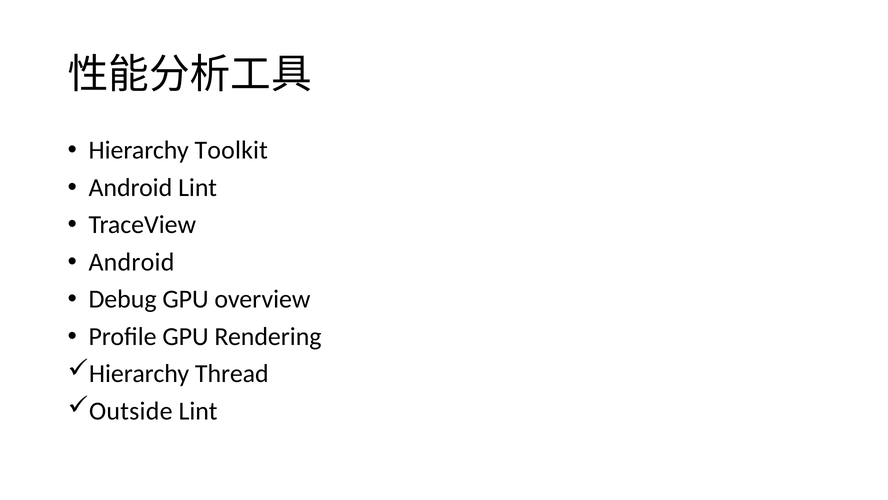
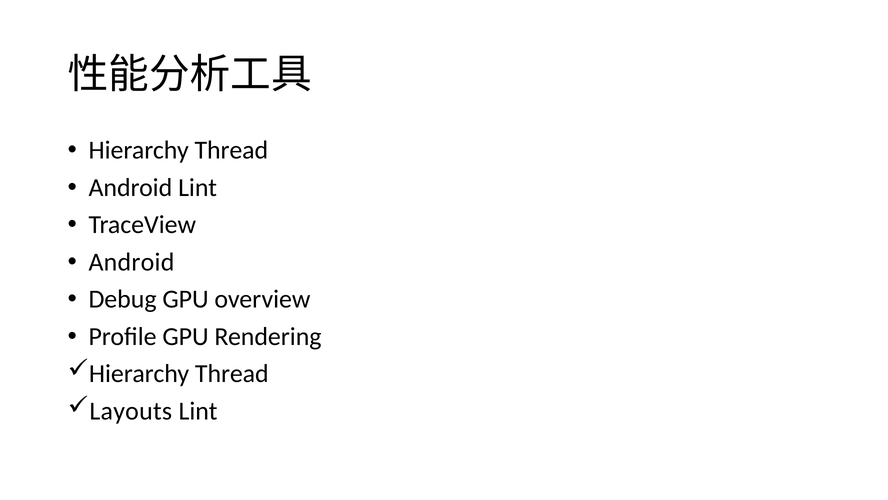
Toolkit: Toolkit -> Thread (231, 150)
Outside: Outside -> Layouts (131, 411)
